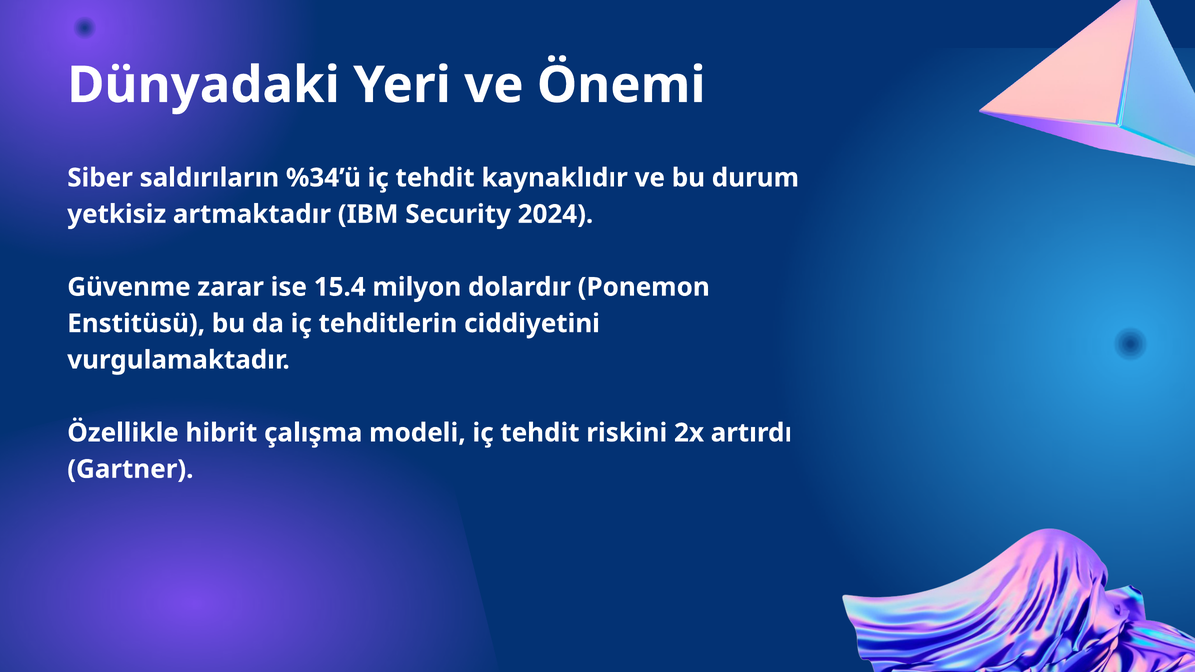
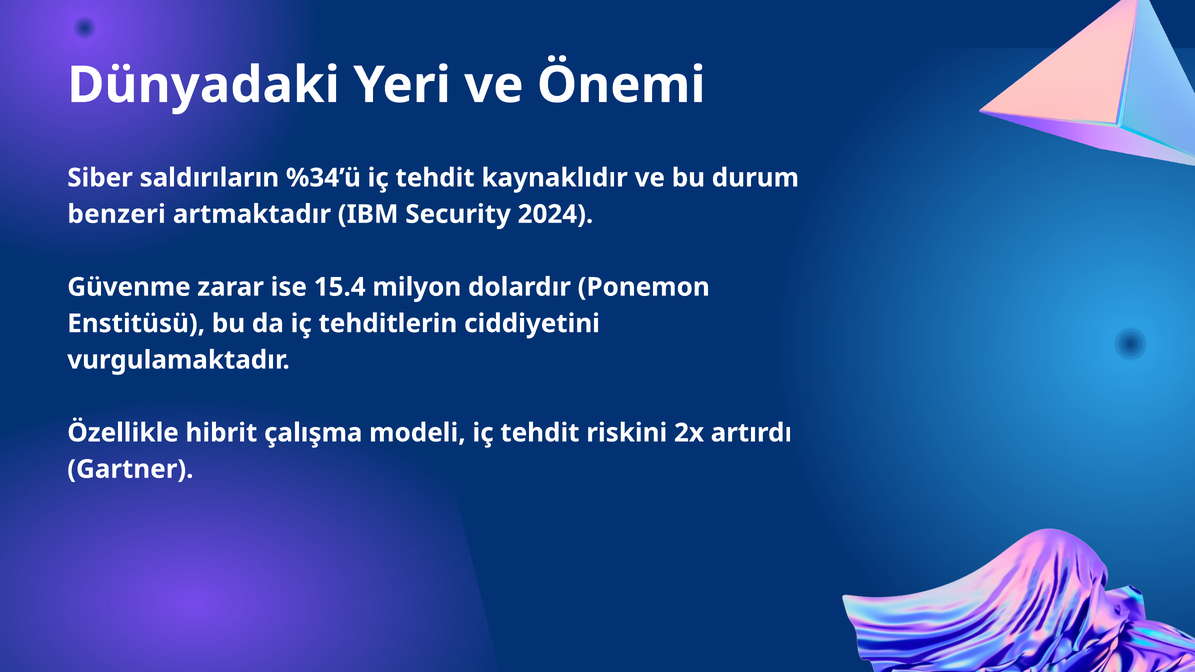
yetkisiz: yetkisiz -> benzeri (117, 214)
